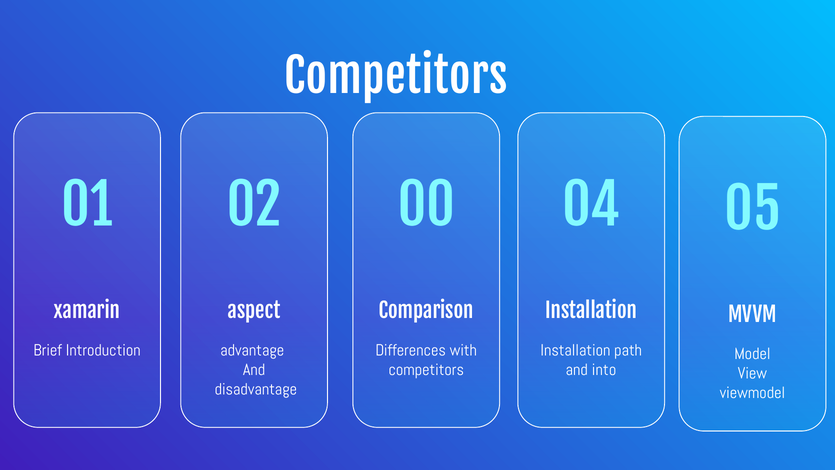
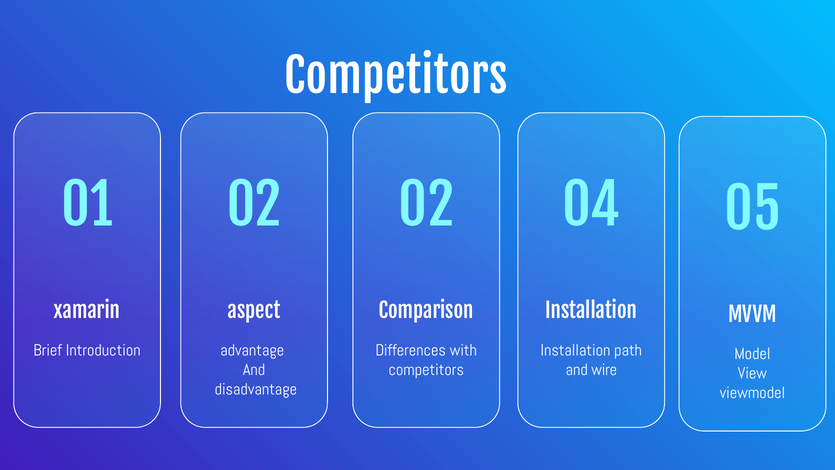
02 00: 00 -> 02 (426, 207)
into: into -> wire (604, 369)
